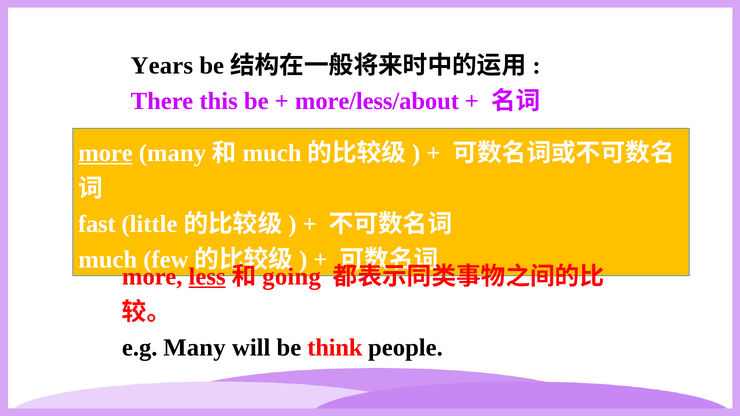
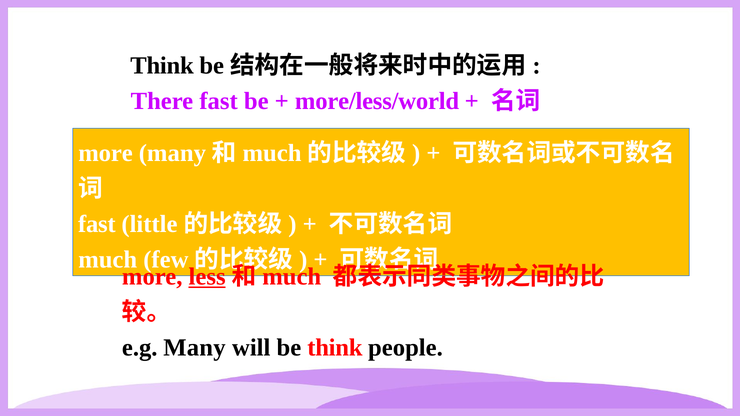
Years: Years -> Think (162, 66)
There this: this -> fast (219, 101)
more/less/about: more/less/about -> more/less/world (377, 101)
more underline: present -> none (105, 153)
going: going -> much (292, 277)
